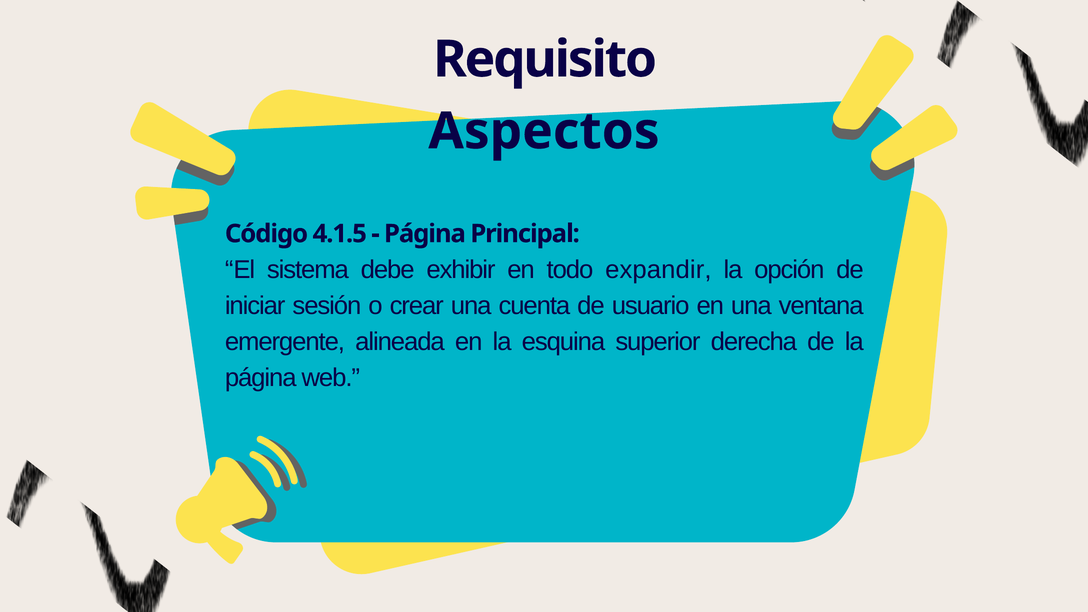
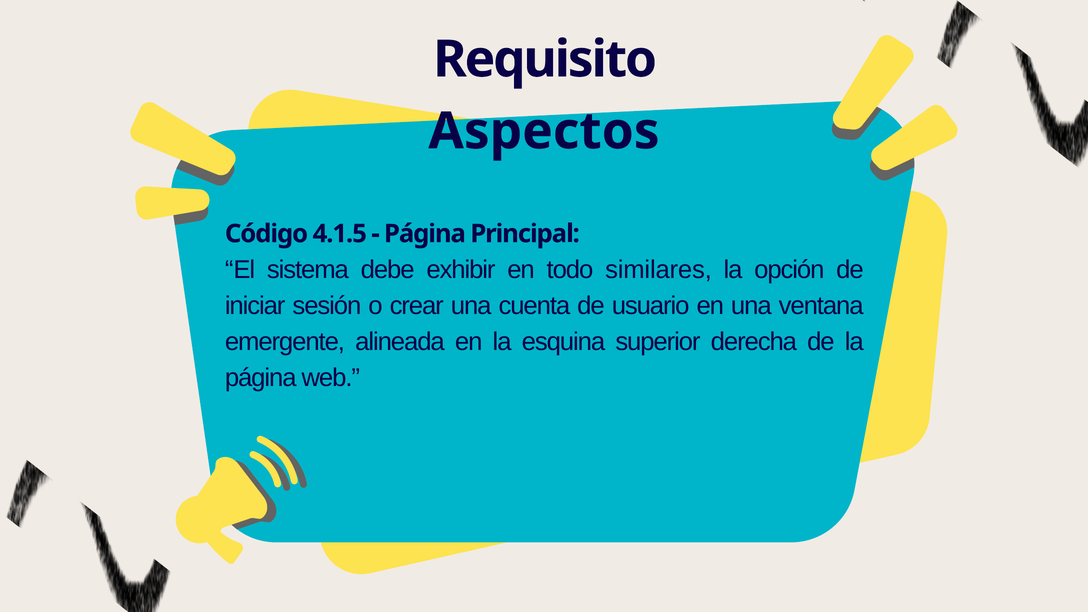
expandir: expandir -> similares (658, 270)
